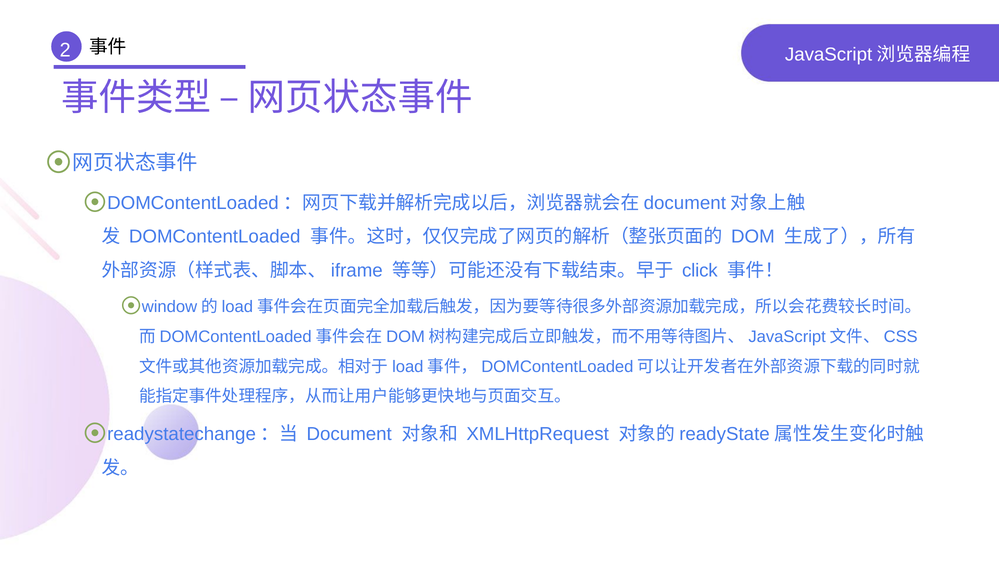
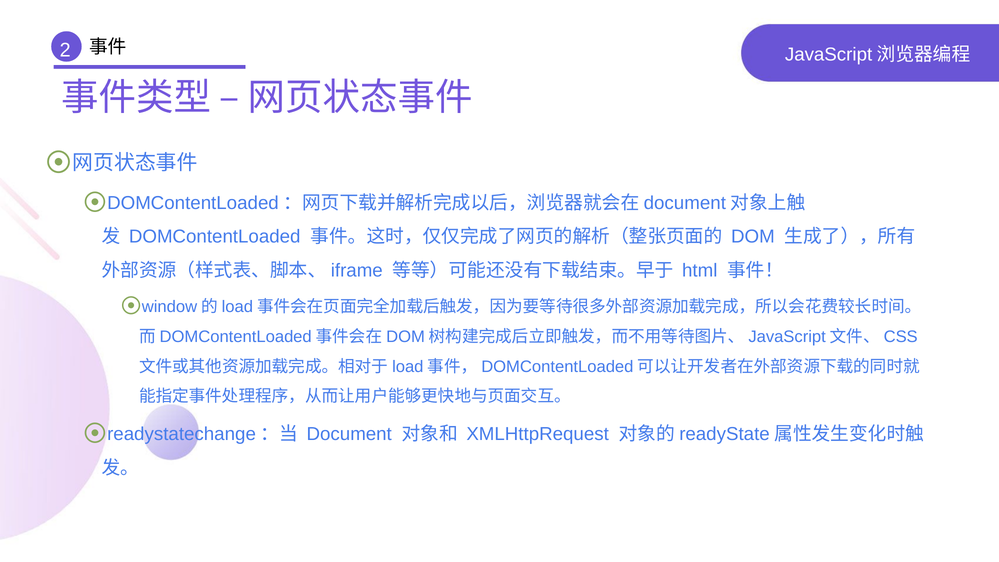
click: click -> html (700, 270)
